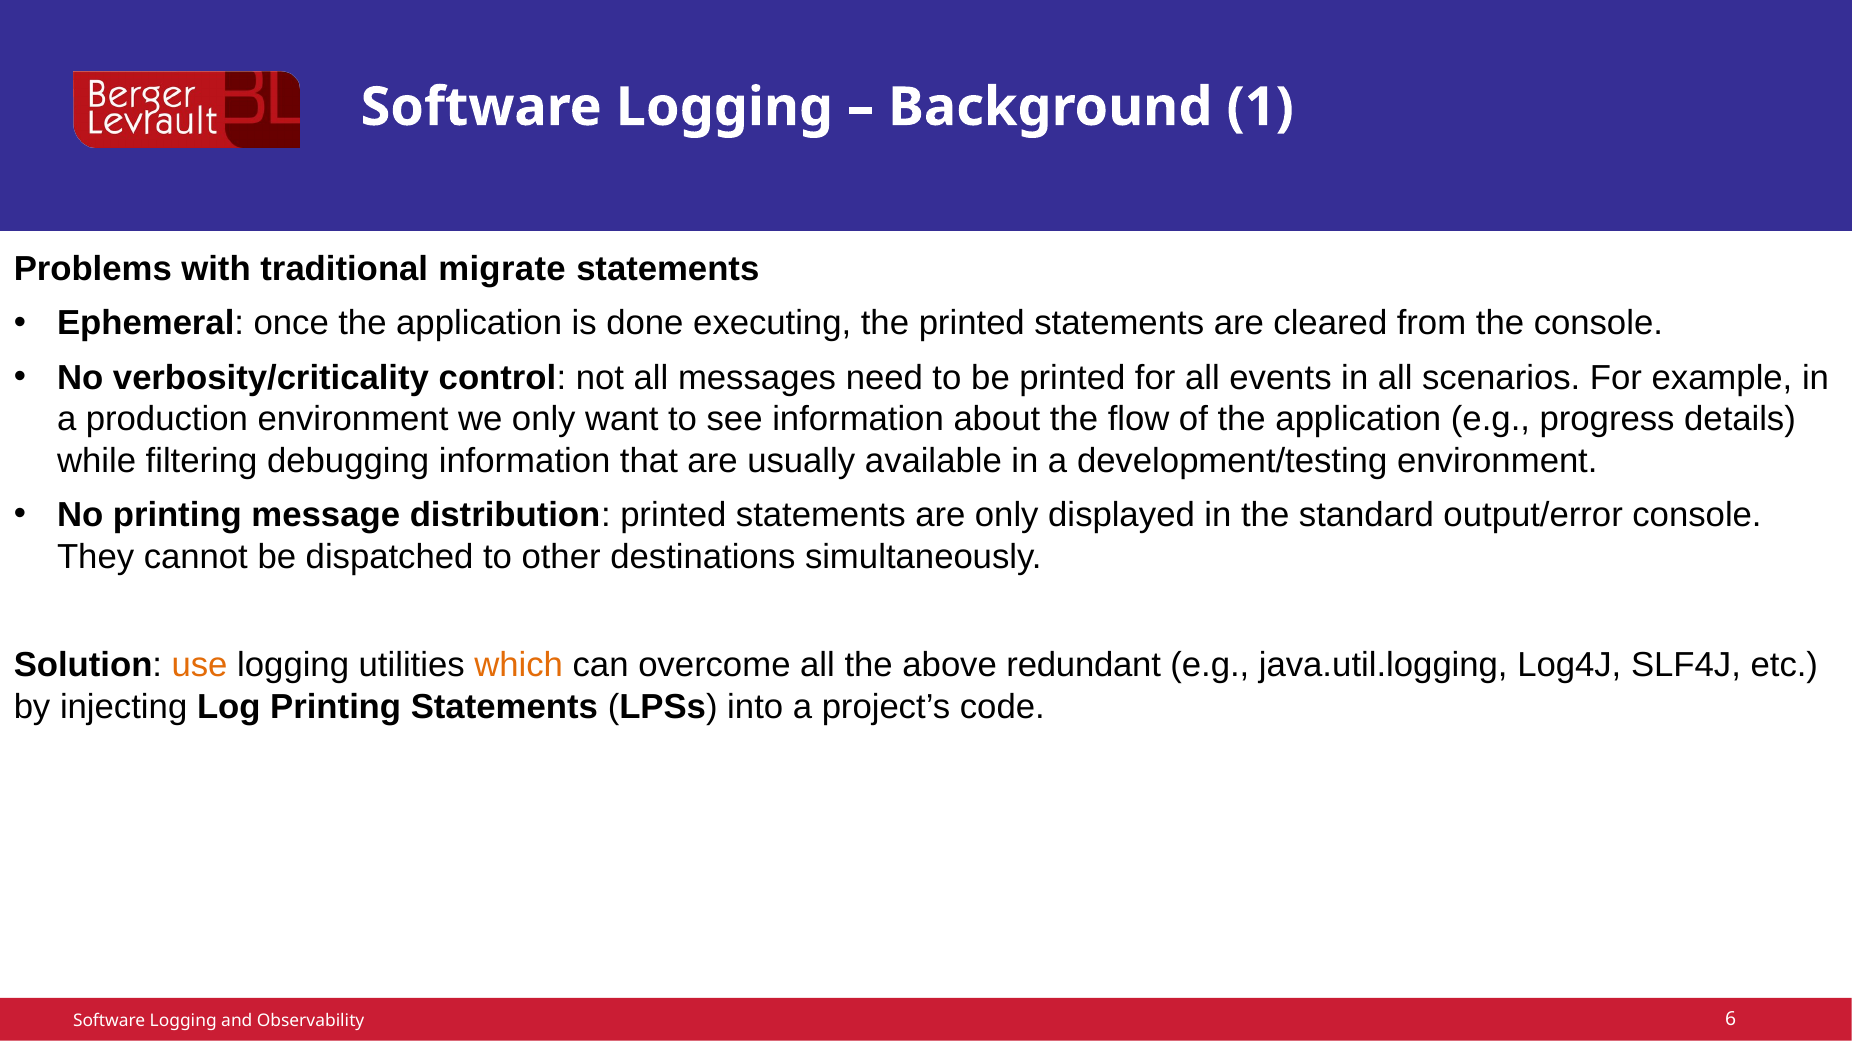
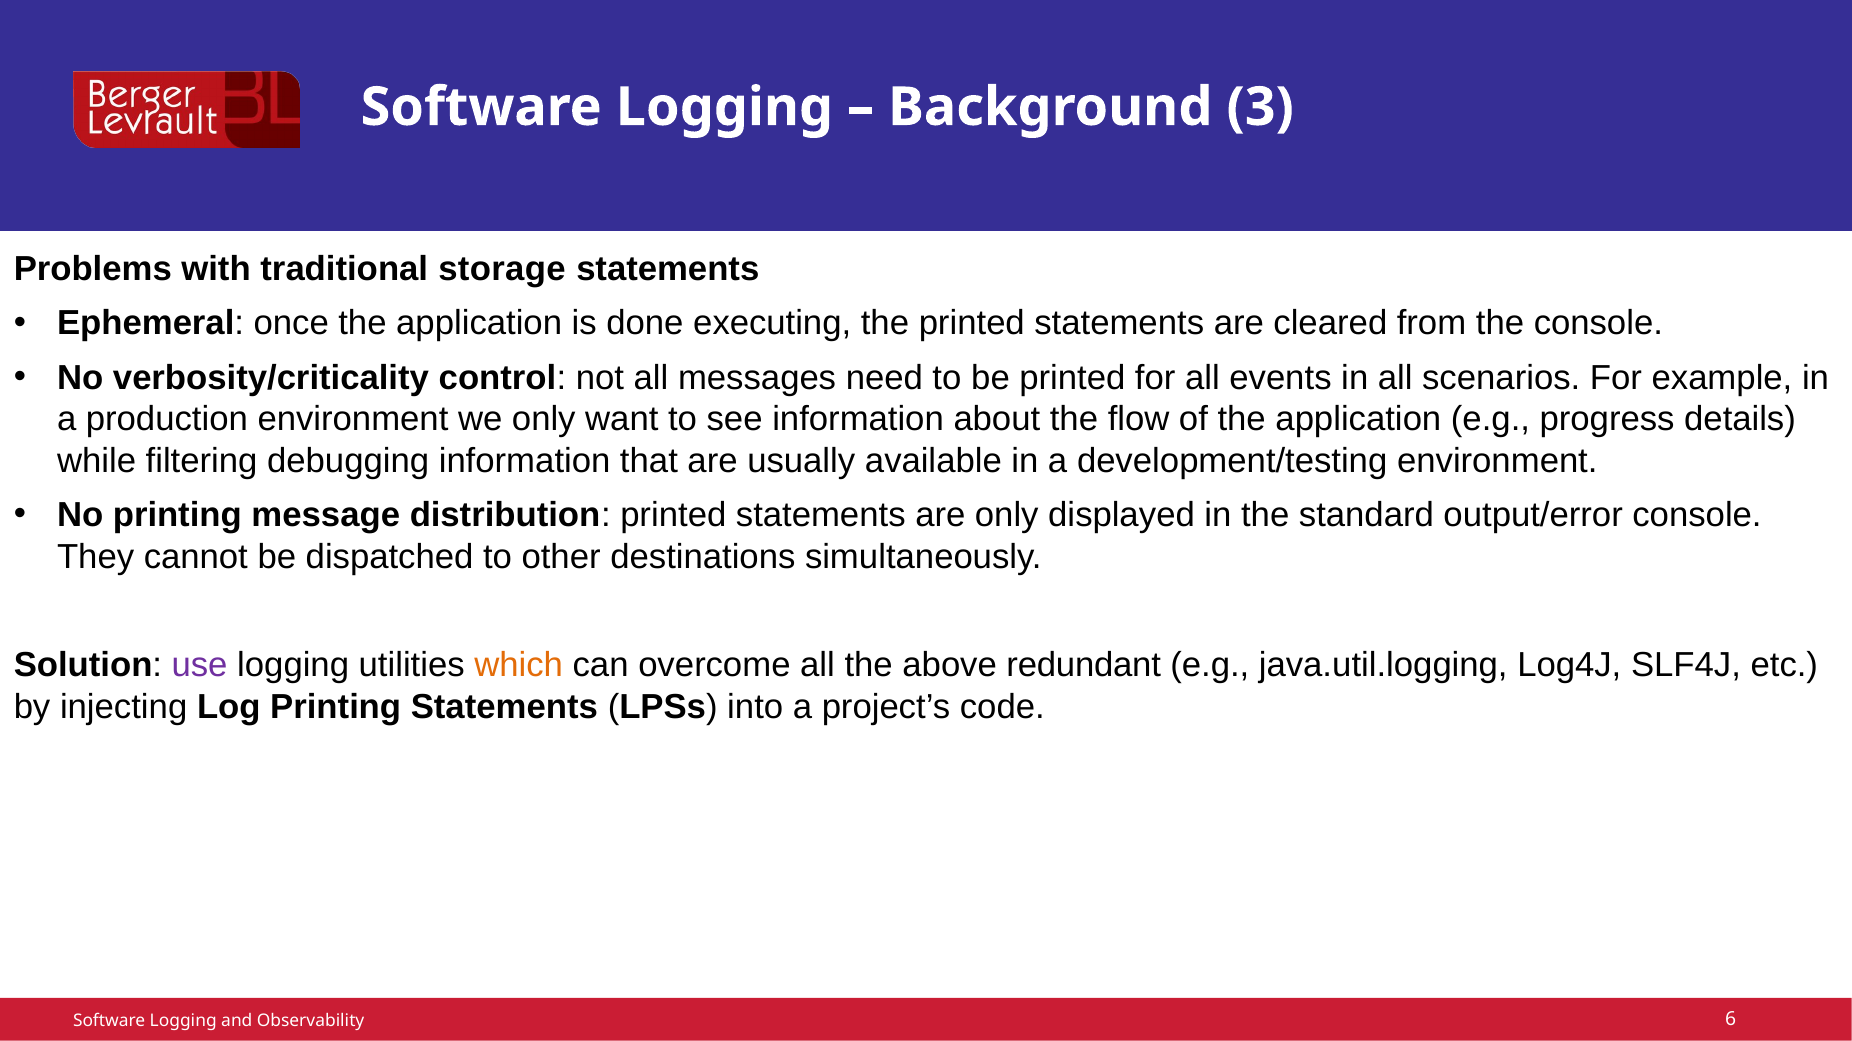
1: 1 -> 3 (1260, 107)
migrate: migrate -> storage (502, 270)
use colour: orange -> purple (200, 665)
